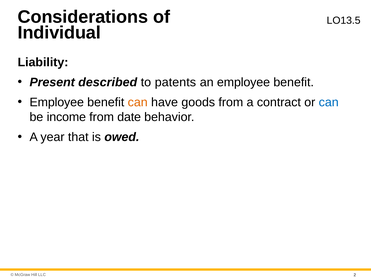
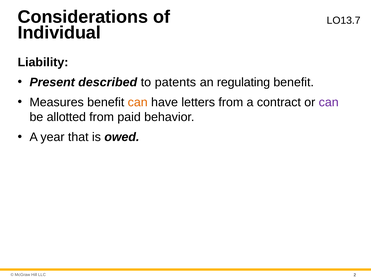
O13.5: O13.5 -> O13.7 (346, 21)
an employee: employee -> regulating (244, 82)
Employee: Employee -> Measures (57, 102)
goods: goods -> letters (198, 102)
can colour: blue -> purple (329, 102)
income: income -> allotted (66, 117)
date: date -> paid (129, 117)
